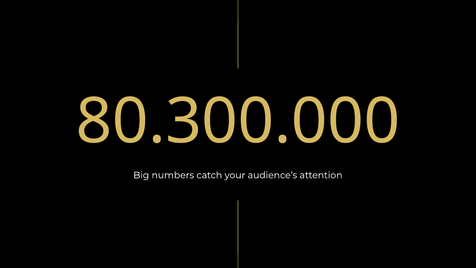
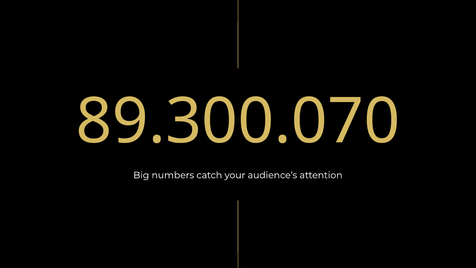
80.300.000: 80.300.000 -> 89.300.070 (238, 121)
